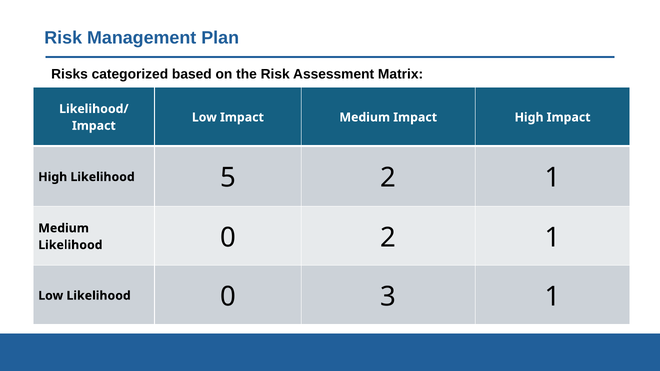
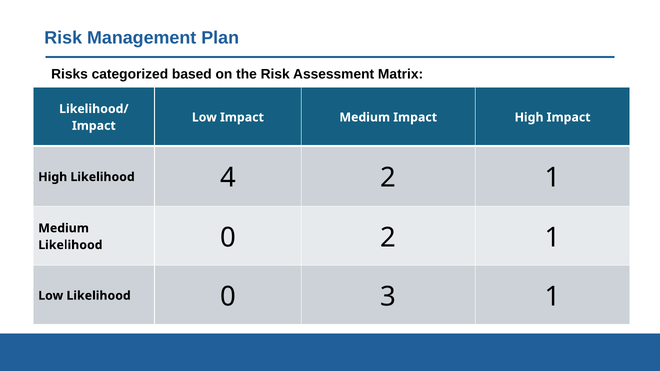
5: 5 -> 4 (228, 178)
